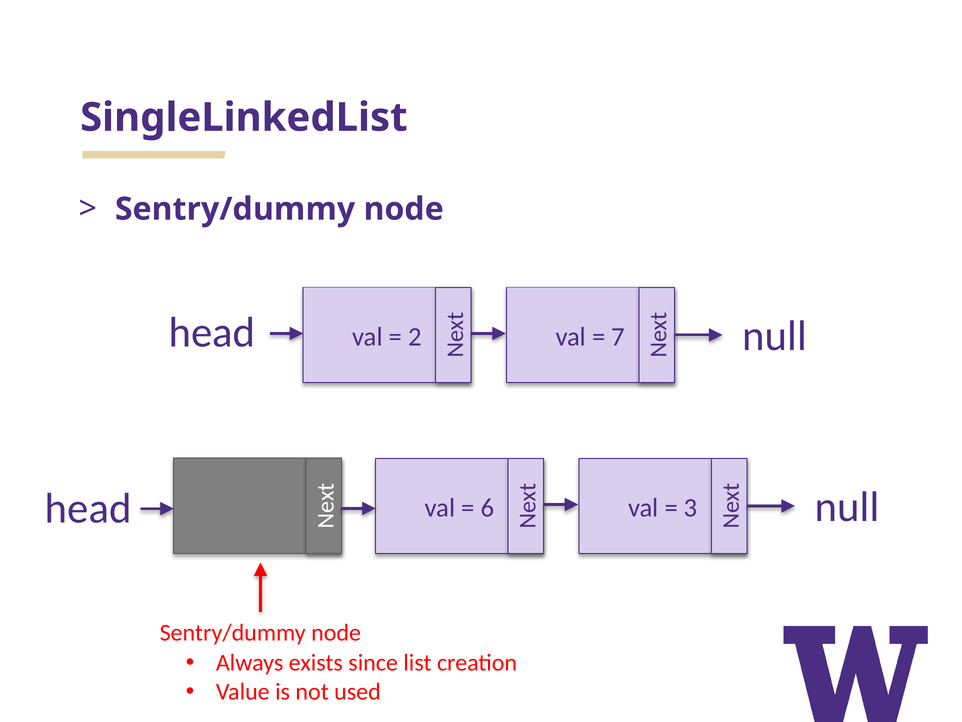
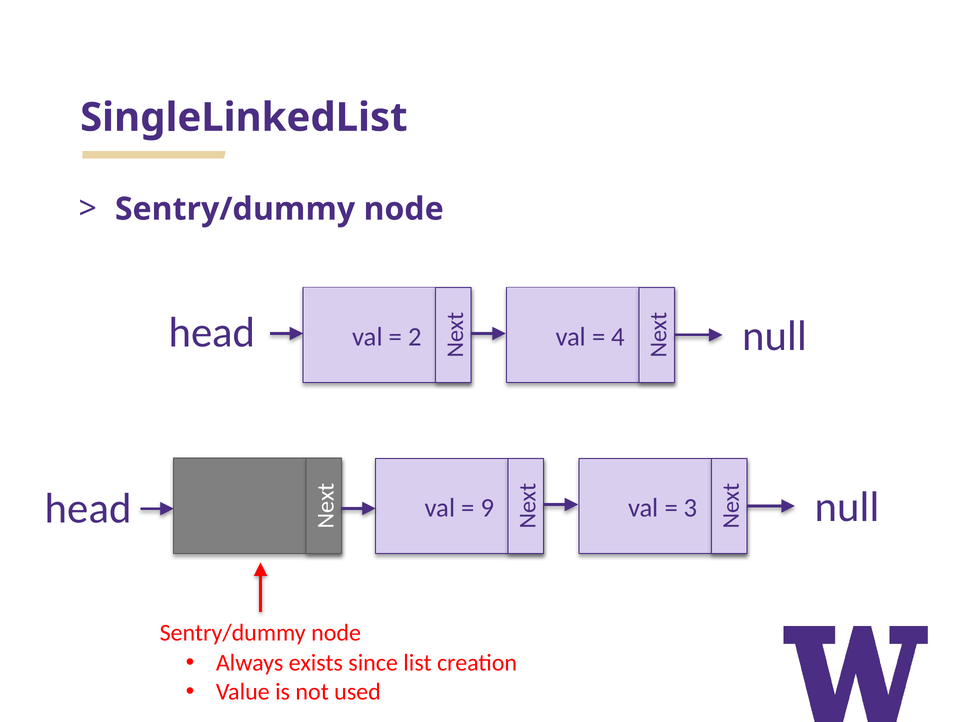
7: 7 -> 4 (618, 337)
6: 6 -> 9 (487, 507)
